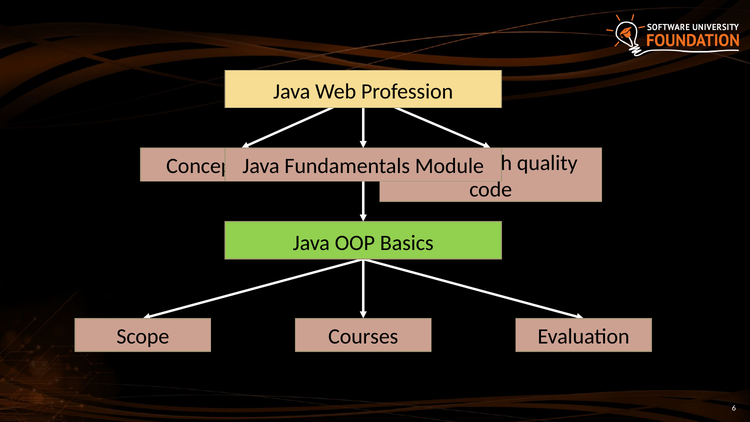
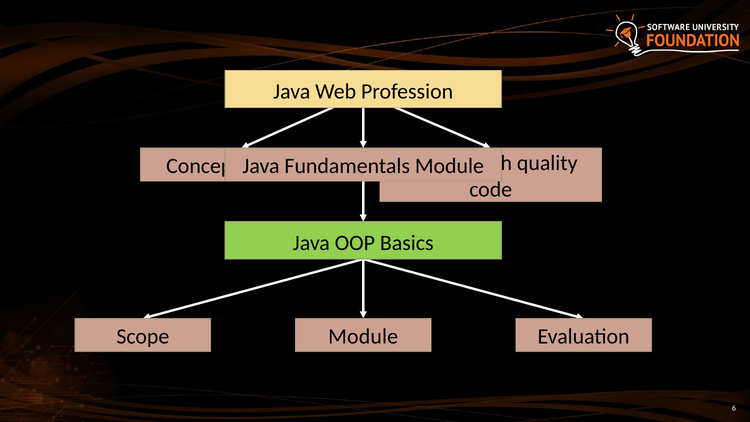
Courses: Courses -> Module (363, 337)
